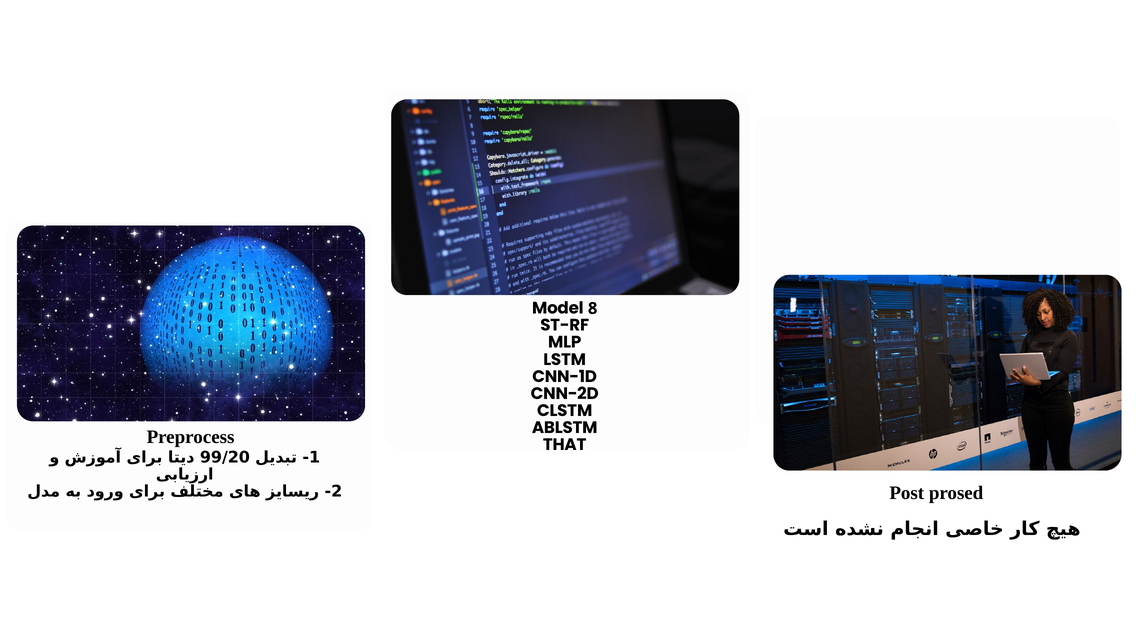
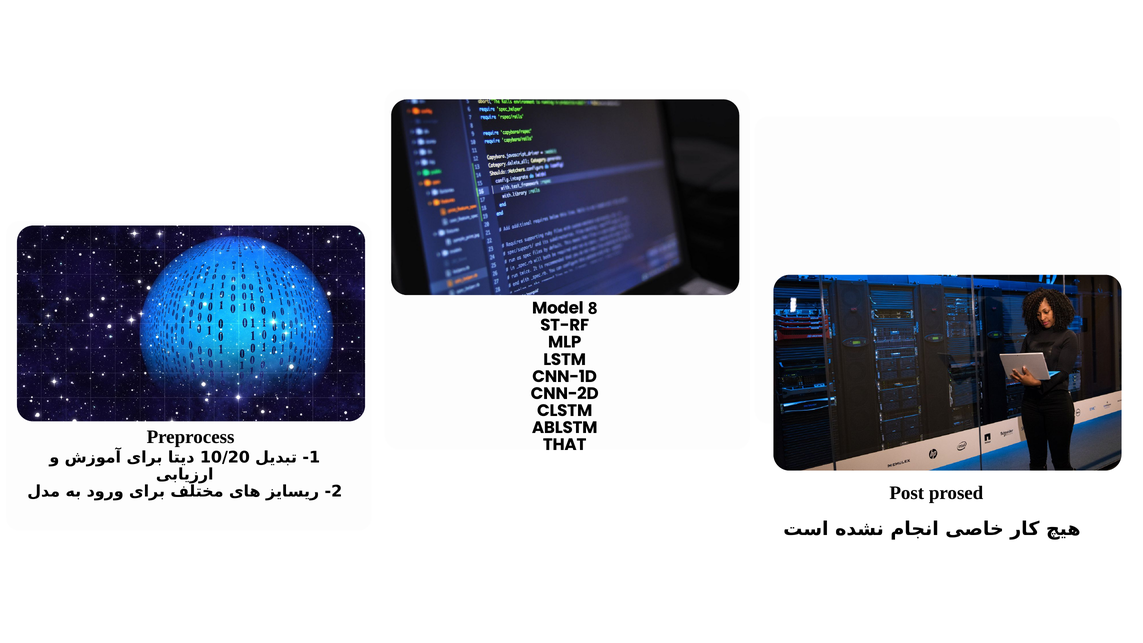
99/20: 99/20 -> 10/20 (225, 457)
